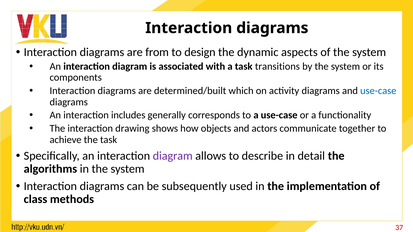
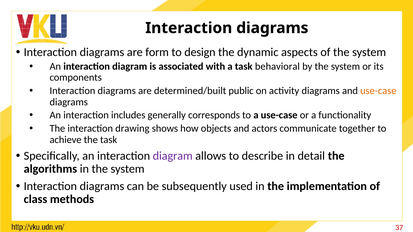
from: from -> form (157, 52)
transitions: transitions -> behavioral (277, 67)
which: which -> public (241, 91)
use-case colour: blue -> orange (378, 91)
